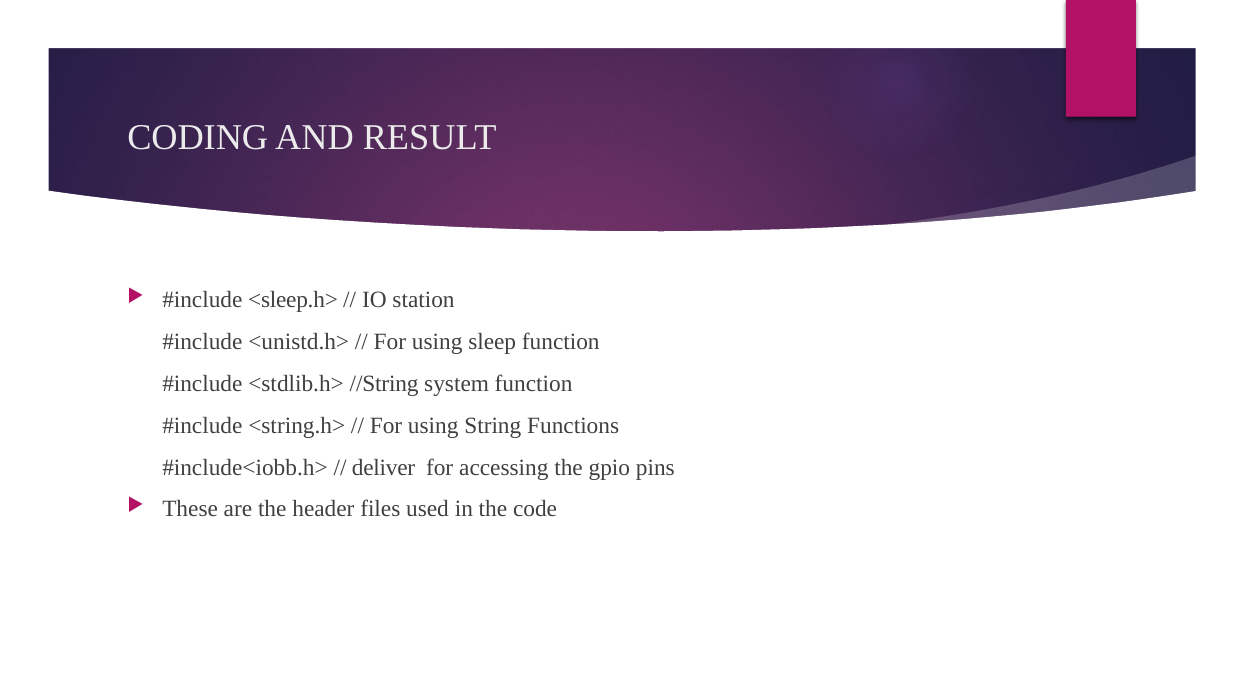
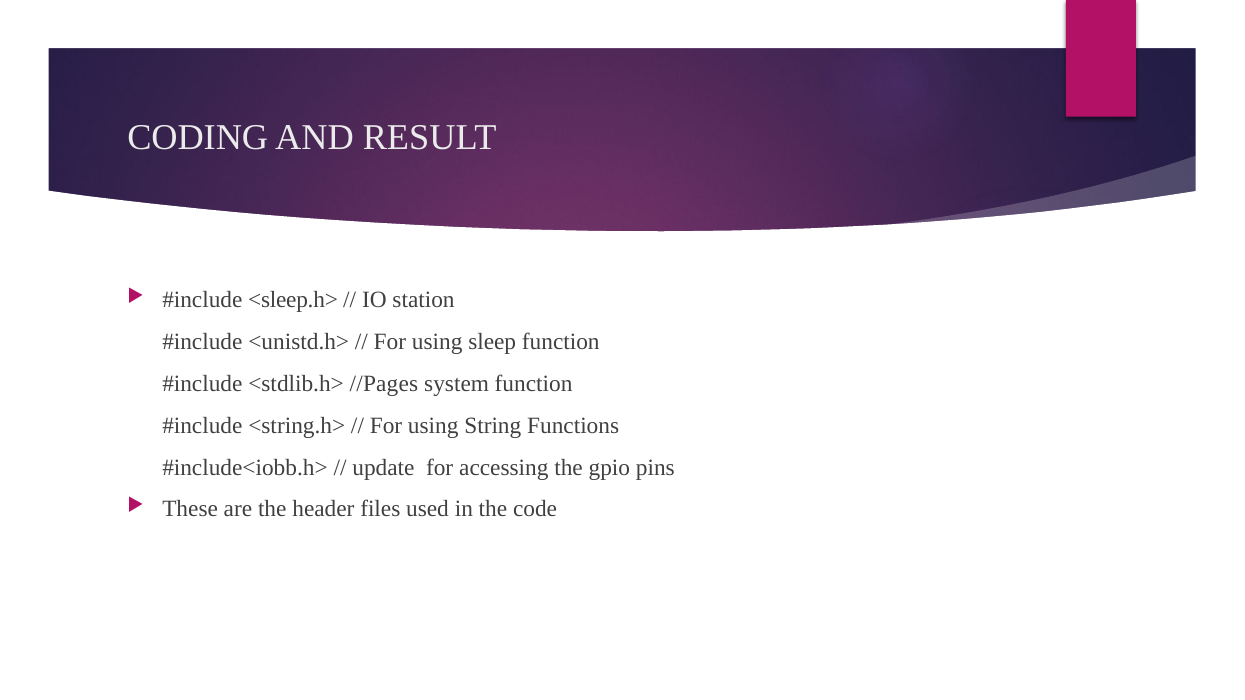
//String: //String -> //Pages (384, 384)
deliver: deliver -> update (383, 468)
